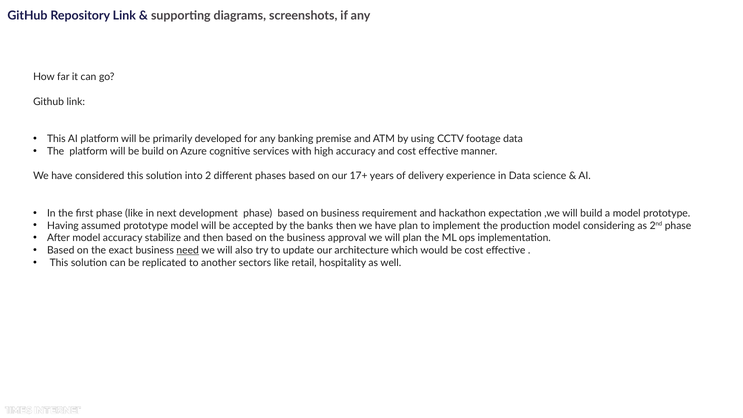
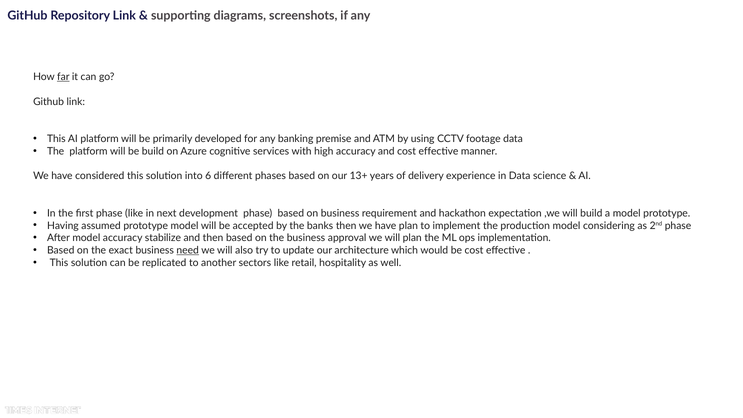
far underline: none -> present (63, 77)
2: 2 -> 6 (208, 176)
17+: 17+ -> 13+ (359, 176)
